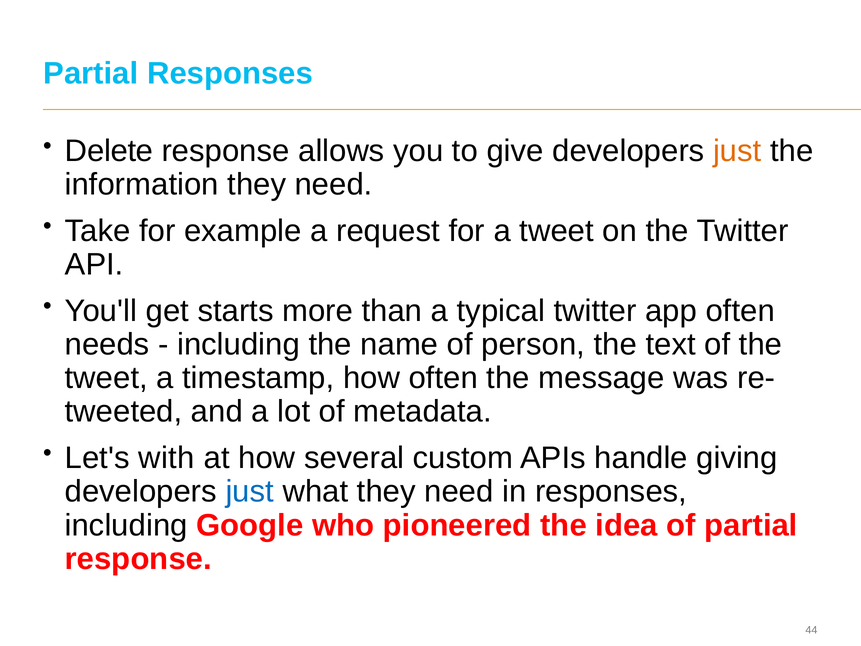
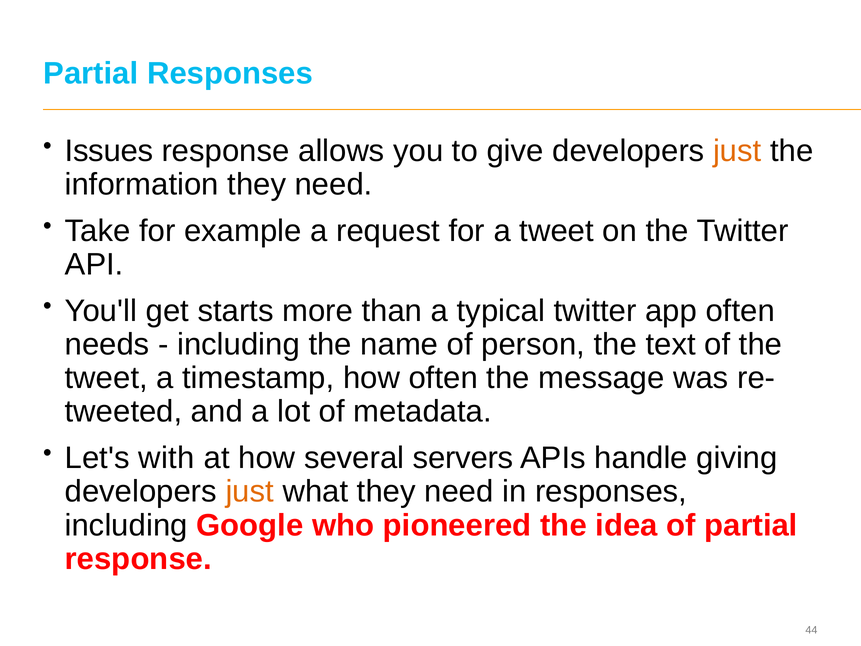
Delete: Delete -> Issues (109, 151)
custom: custom -> servers (463, 458)
just colour: blue -> orange (250, 492)
